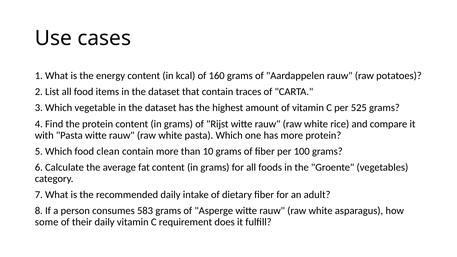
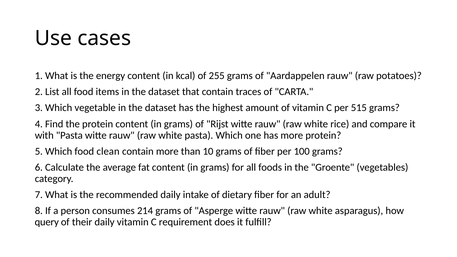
160: 160 -> 255 (217, 76)
525: 525 -> 515 (359, 108)
583: 583 -> 214 (145, 211)
some: some -> query (47, 222)
